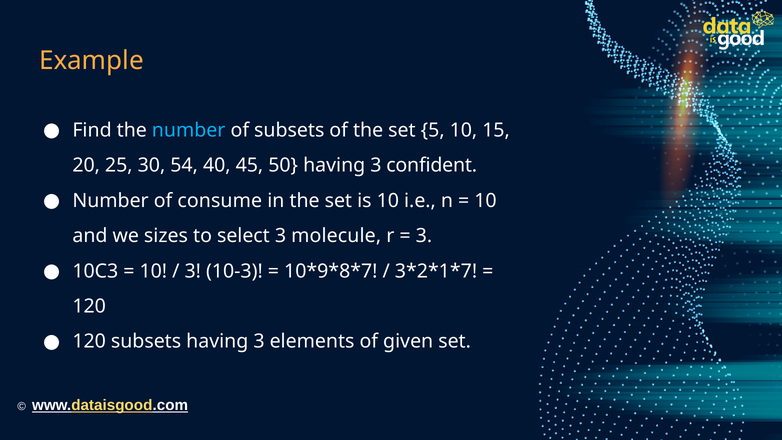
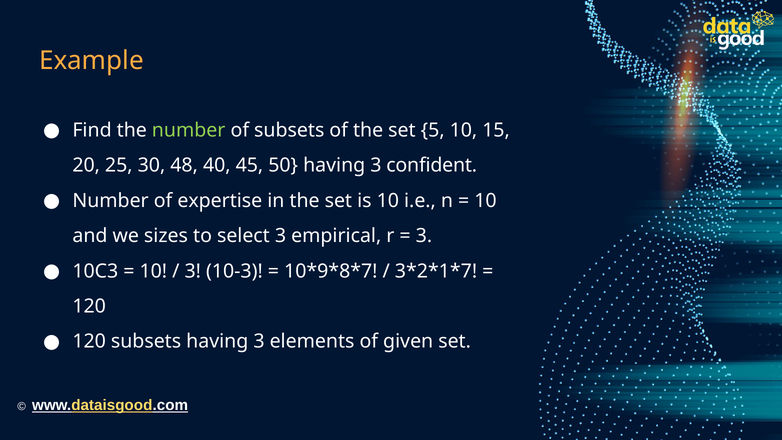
number colour: light blue -> light green (189, 130)
54: 54 -> 48 (184, 165)
consume: consume -> expertise (220, 201)
molecule: molecule -> empirical (336, 236)
